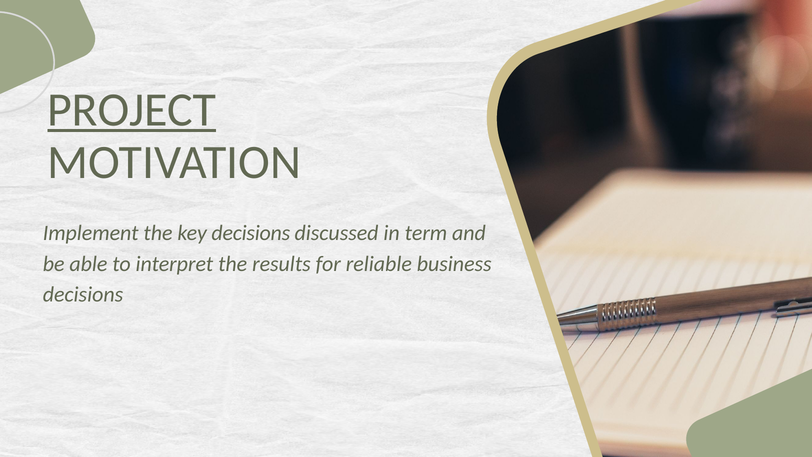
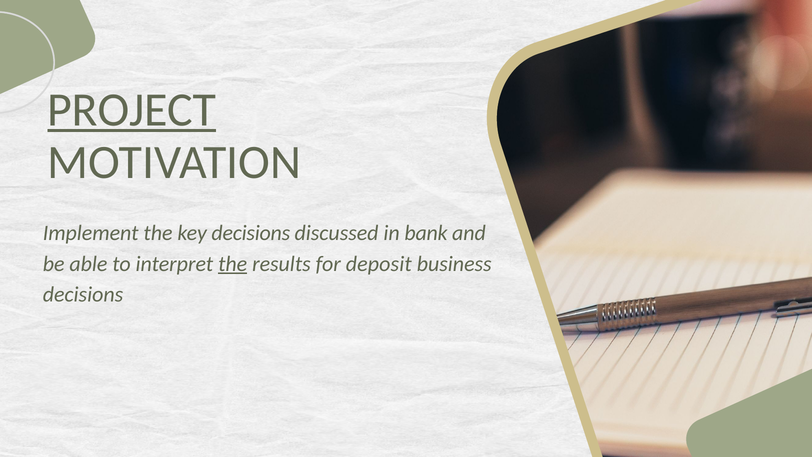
term: term -> bank (426, 233)
the underline: none -> present (233, 264)
reliable: reliable -> deposit (379, 264)
